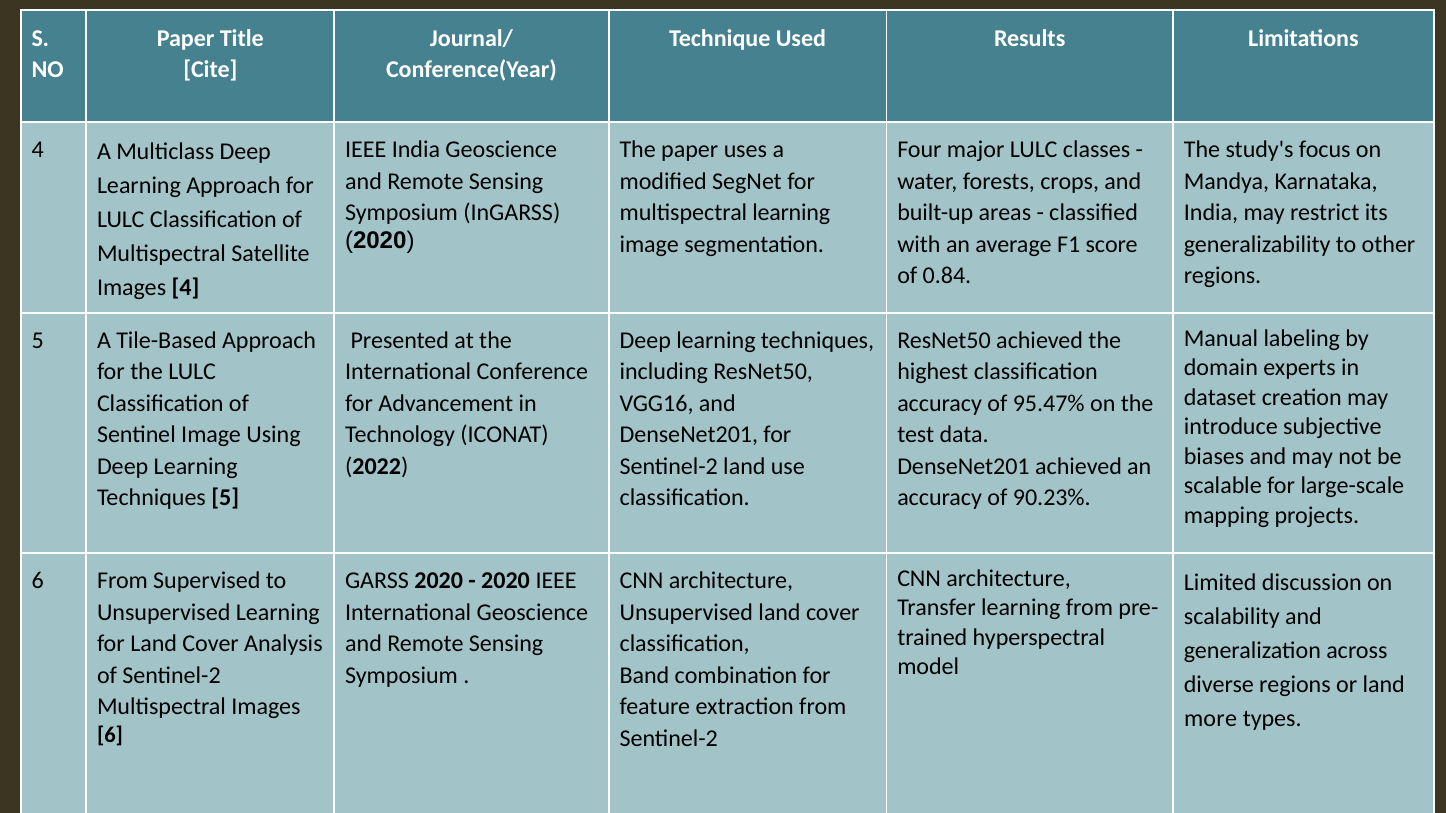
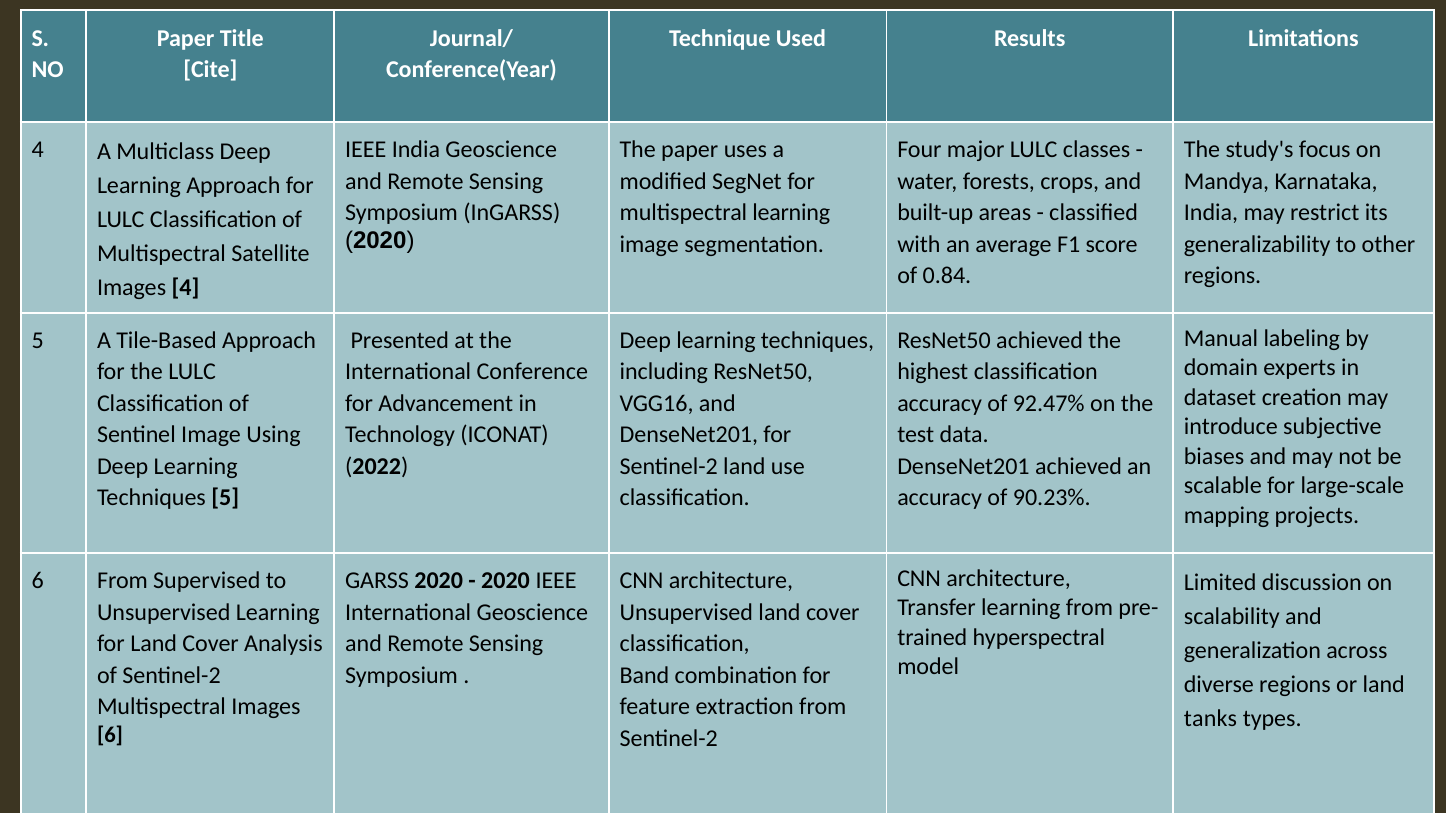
95.47%: 95.47% -> 92.47% (1049, 404)
more: more -> tanks (1211, 719)
